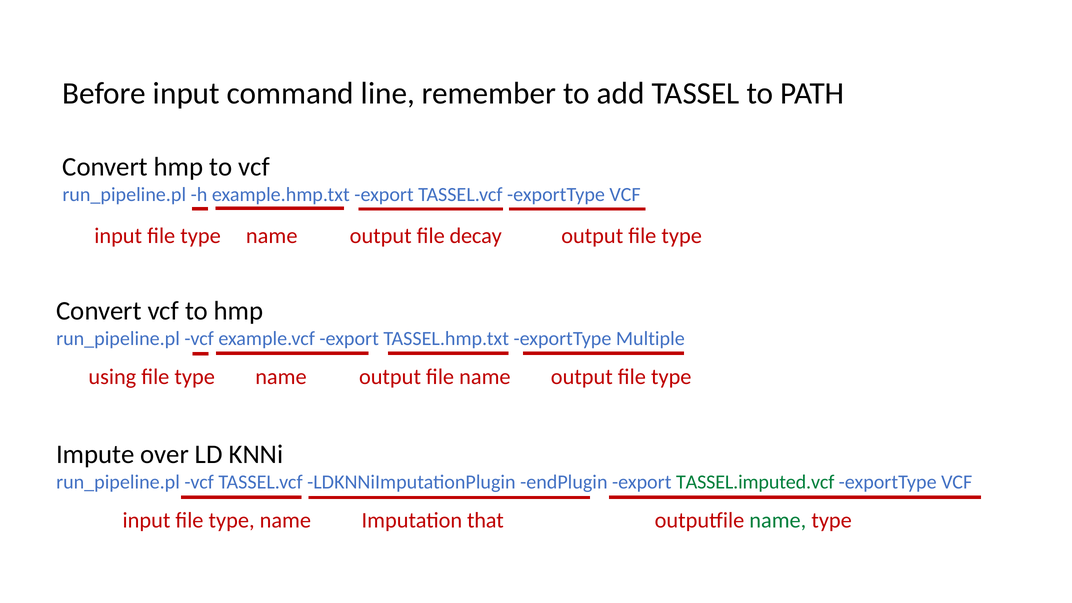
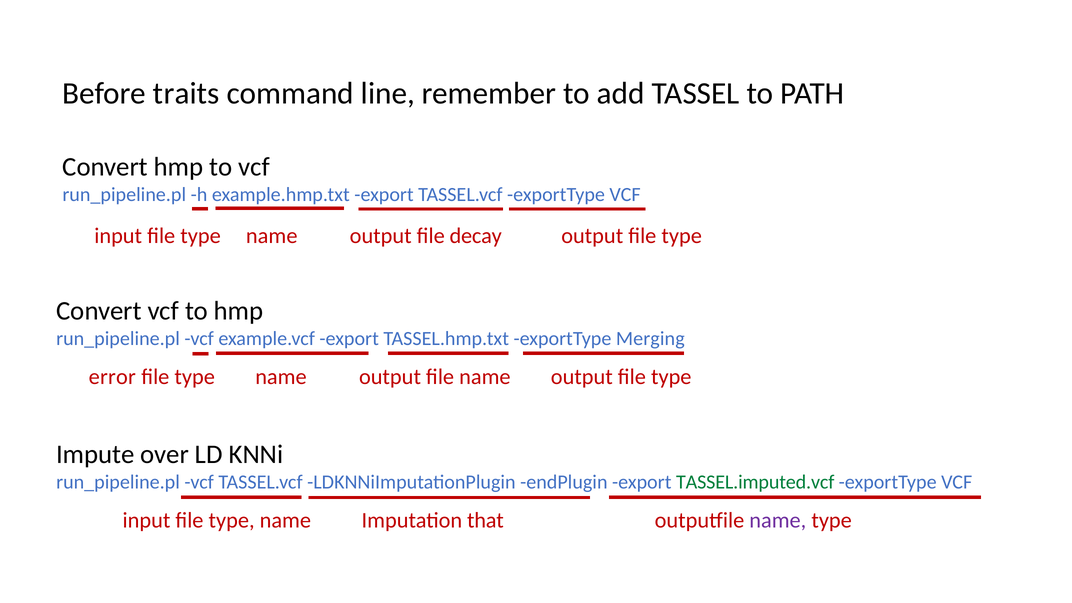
Before input: input -> traits (186, 93)
Multiple: Multiple -> Merging (650, 339)
using: using -> error (112, 377)
name colour: green -> purple (778, 520)
